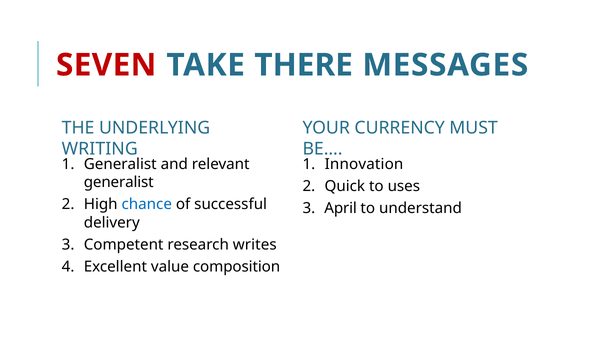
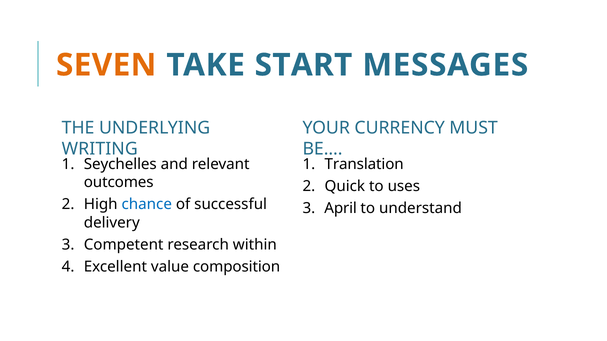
SEVEN colour: red -> orange (106, 65)
THERE: THERE -> START (303, 65)
Generalist: Generalist -> Seychelles (120, 164)
Innovation: Innovation -> Translation (364, 164)
generalist: generalist -> outcomes (119, 183)
writes: writes -> within (255, 245)
